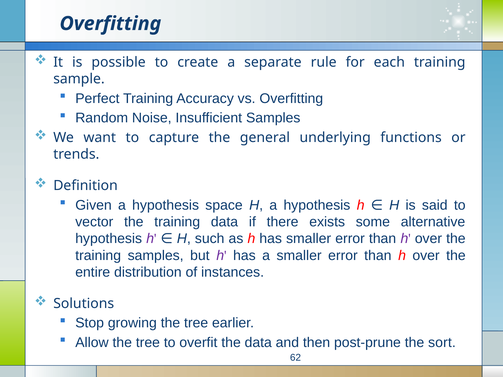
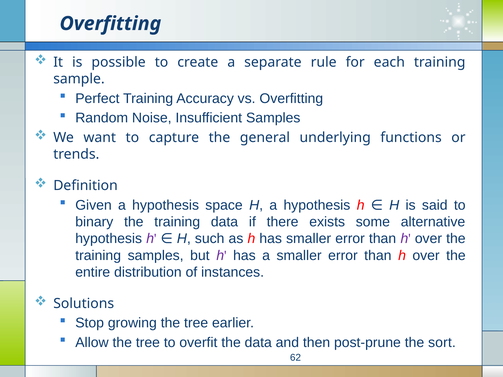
vector: vector -> binary (94, 222)
